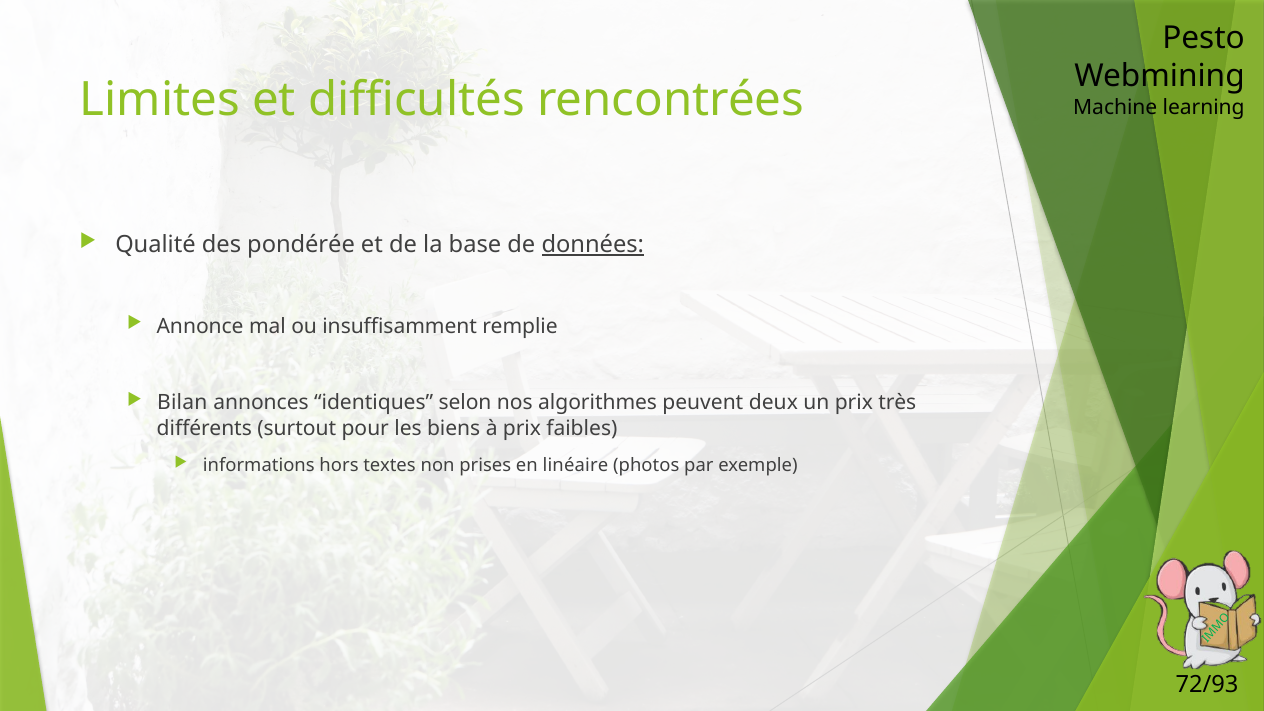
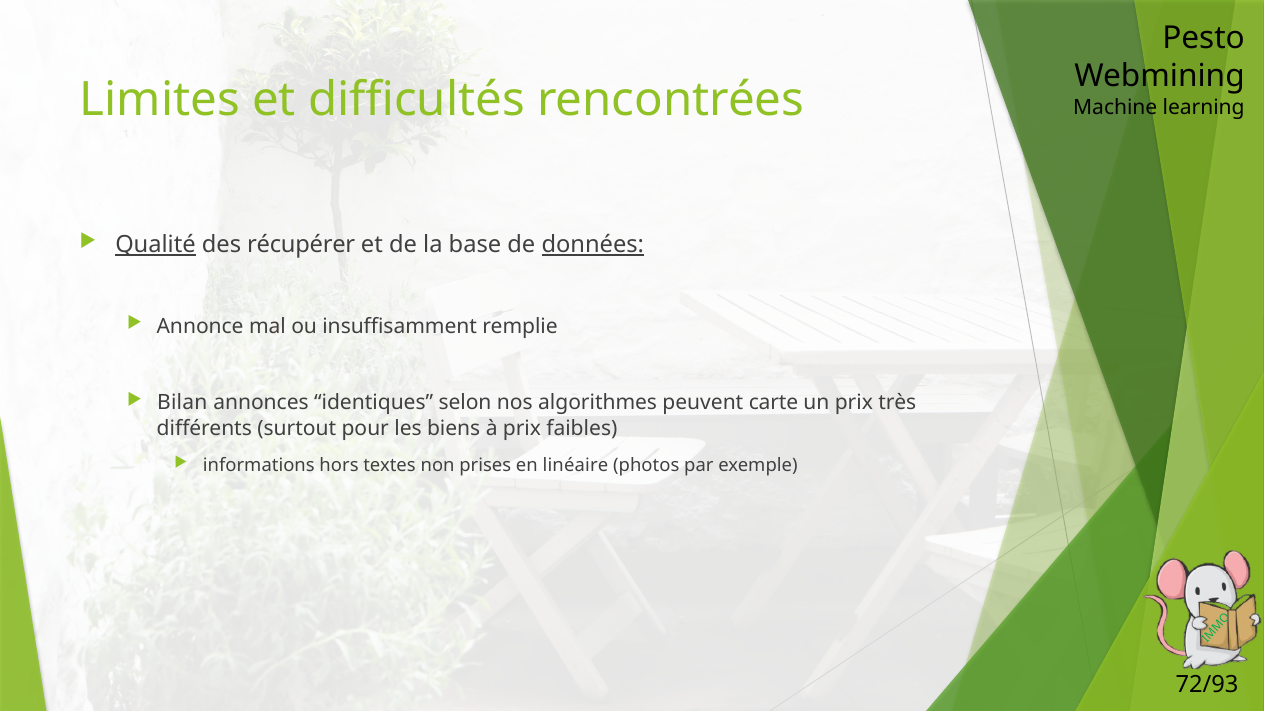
Qualité underline: none -> present (155, 245)
pondérée: pondérée -> récupérer (301, 245)
deux: deux -> carte (773, 403)
